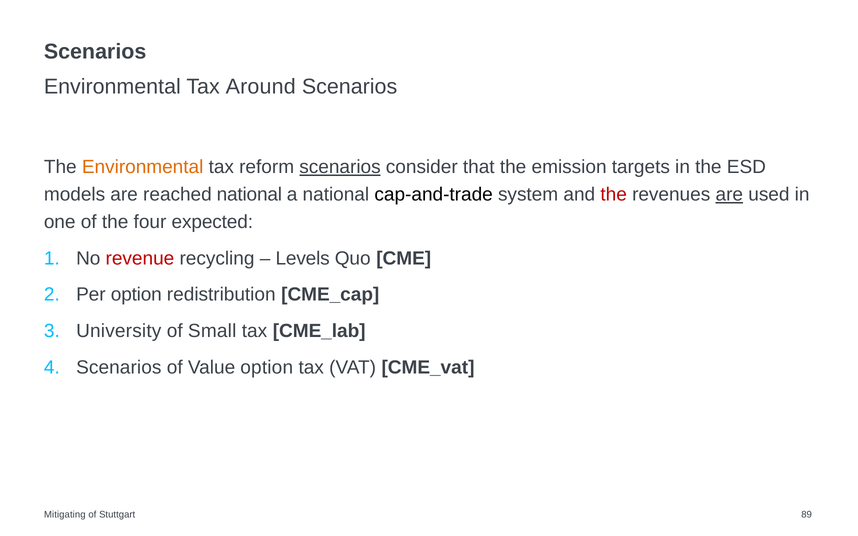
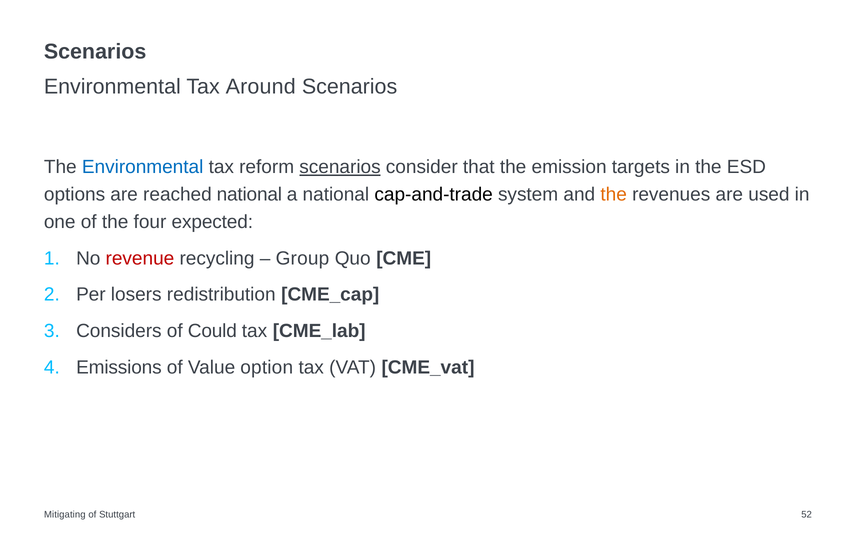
Environmental colour: orange -> blue (143, 167)
models: models -> options (75, 195)
the colour: red -> orange (614, 195)
are underline: present -> none (729, 195)
Levels: Levels -> Group (302, 258)
Per option: option -> losers (136, 295)
University: University -> Considers (119, 331)
Small: Small -> Could (212, 331)
Scenarios: Scenarios -> Emissions (119, 368)
89: 89 -> 52 (807, 515)
